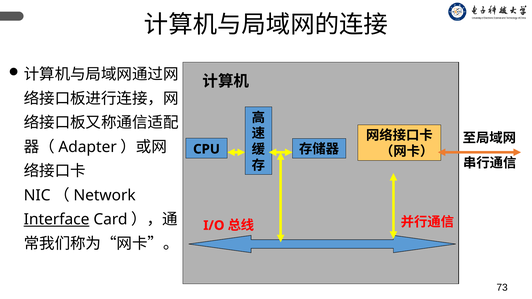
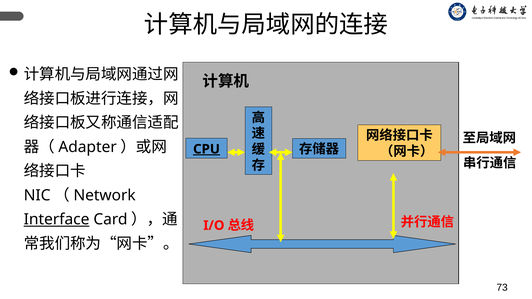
CPU underline: none -> present (207, 149)
